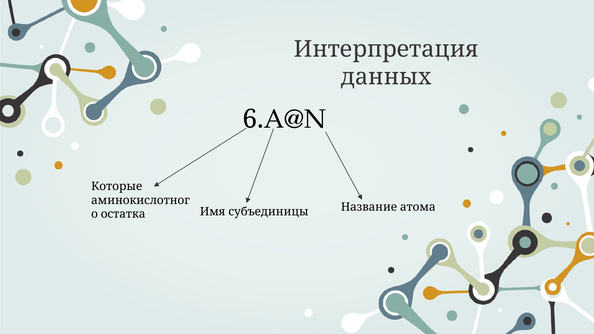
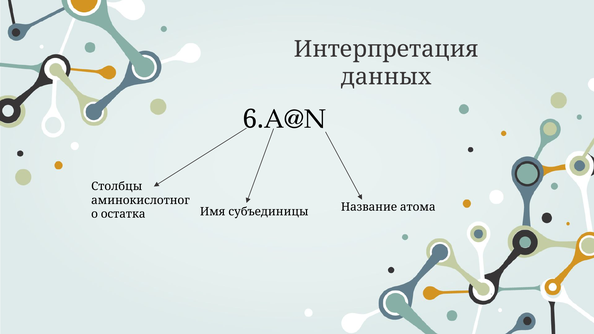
Которые: Которые -> Столбцы (117, 186)
